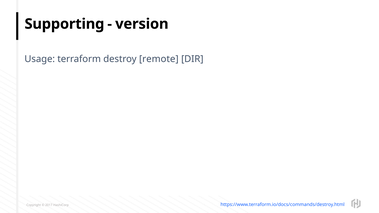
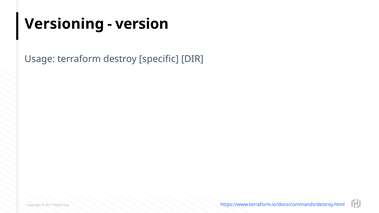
Supporting: Supporting -> Versioning (64, 24)
remote: remote -> specific (159, 59)
